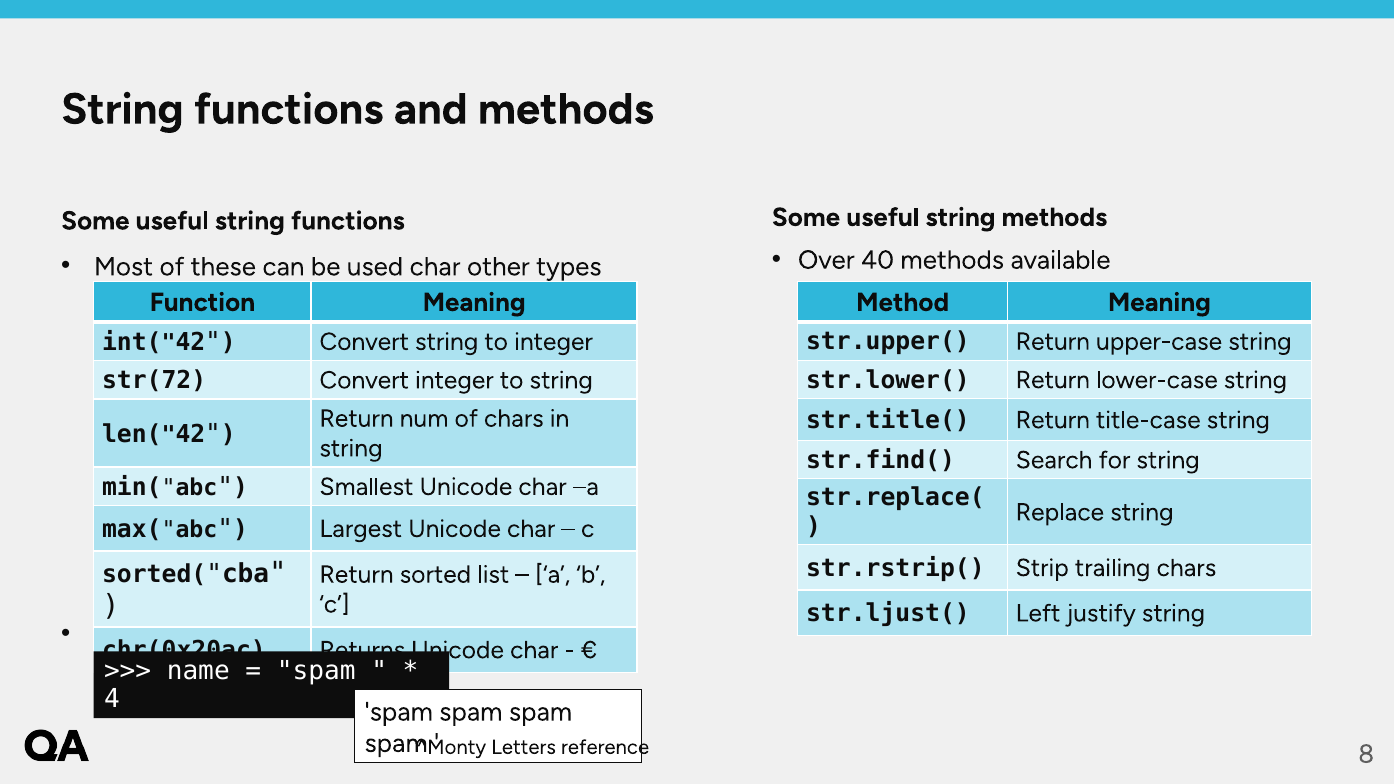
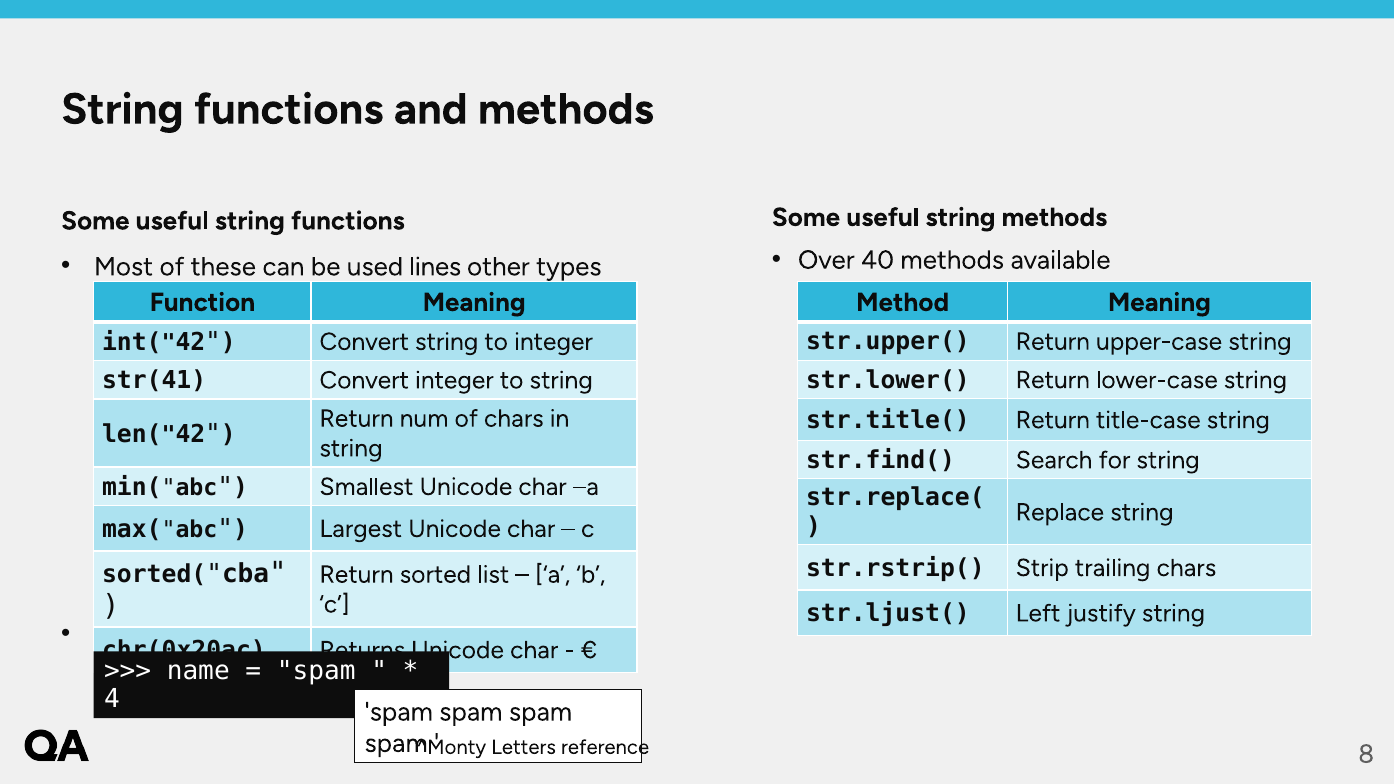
used char: char -> lines (435, 267)
str(72: str(72 -> str(41 (154, 380)
